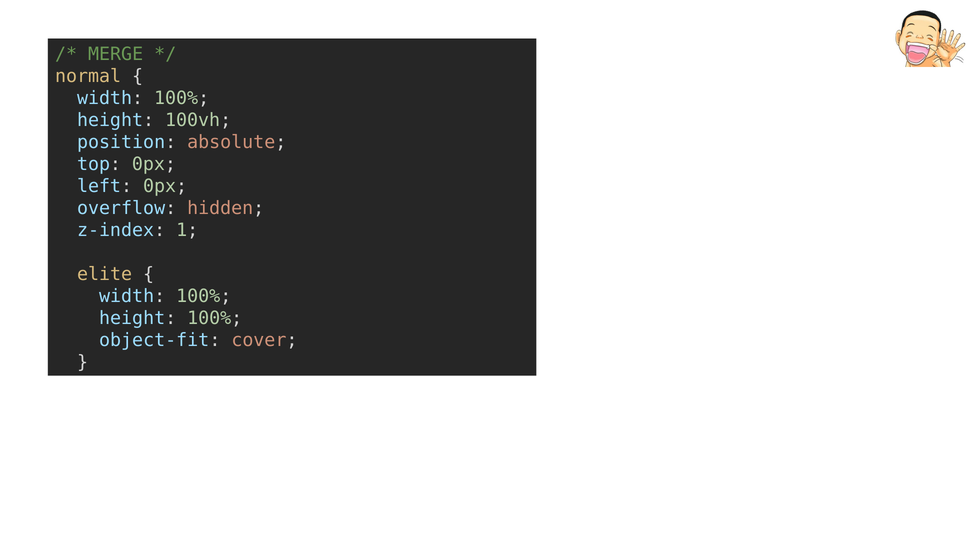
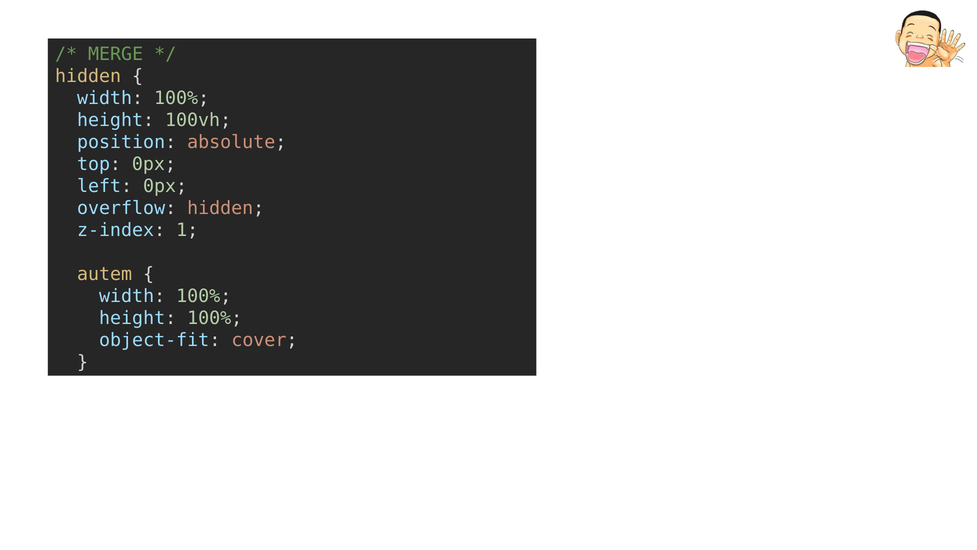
normal: normal -> hidden (88, 76)
elite: elite -> autem (105, 274)
